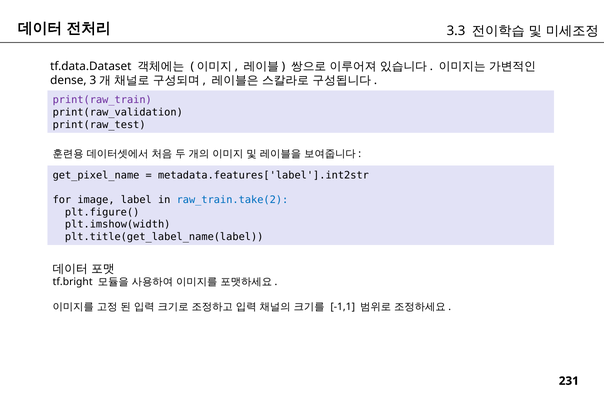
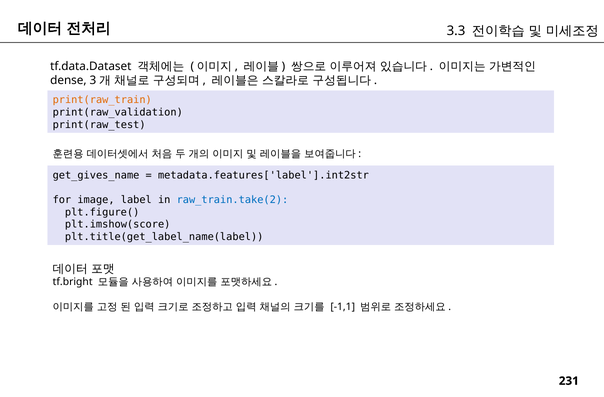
print(raw_train colour: purple -> orange (102, 100)
get_pixel_name: get_pixel_name -> get_gives_name (96, 175)
plt.imshow(width: plt.imshow(width -> plt.imshow(score (118, 224)
